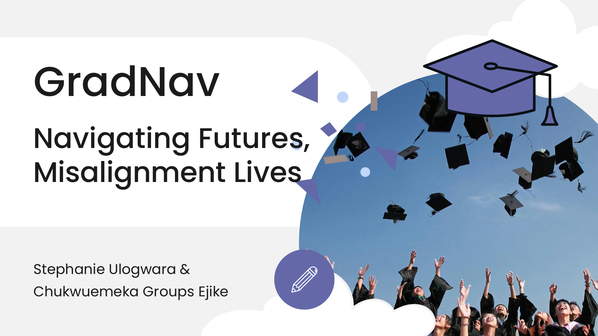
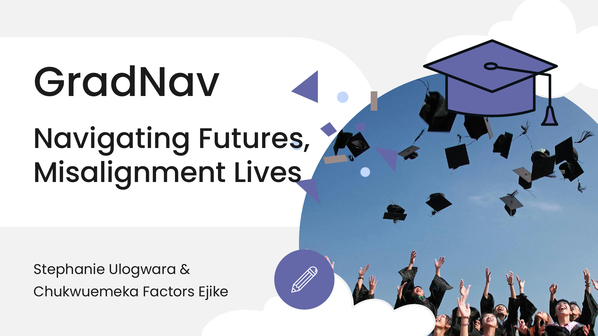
Groups: Groups -> Factors (169, 292)
